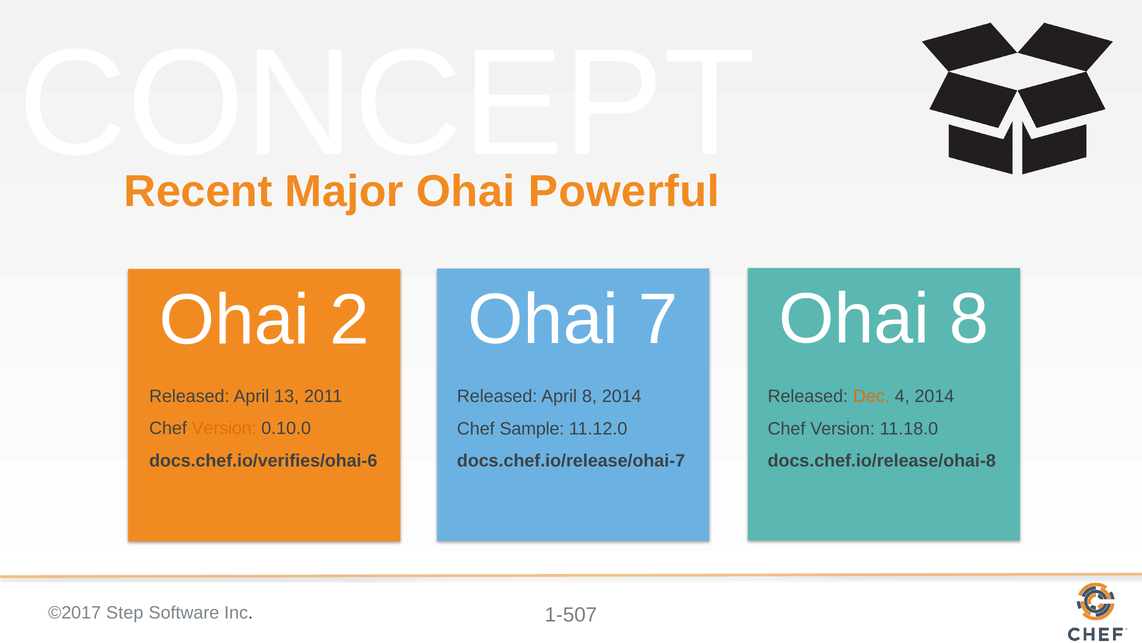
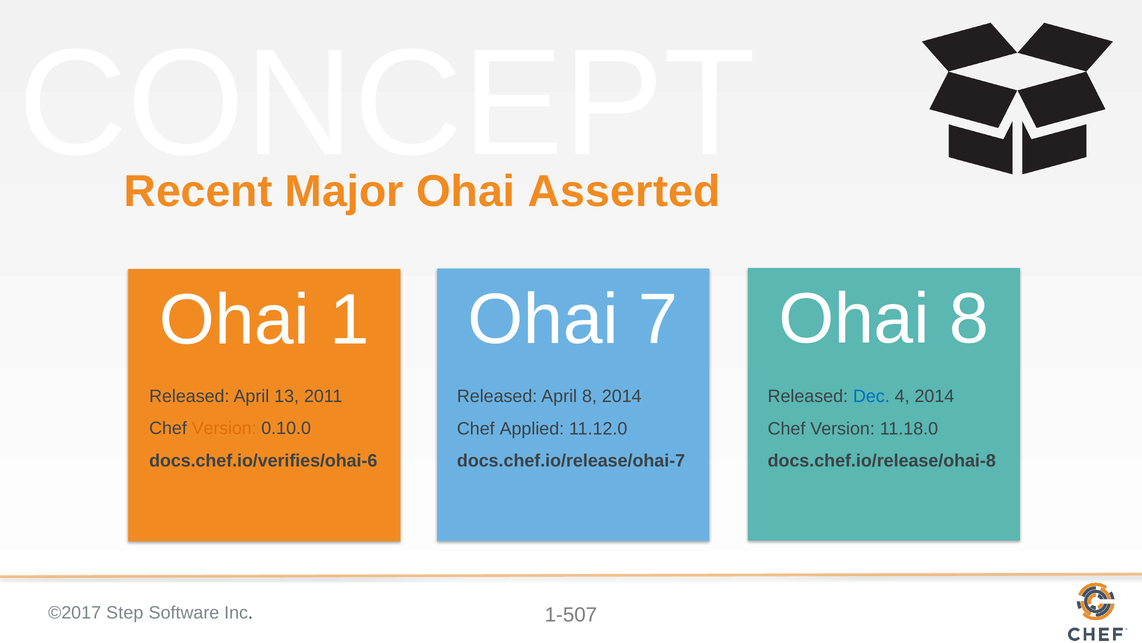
Powerful: Powerful -> Asserted (624, 191)
2: 2 -> 1 (349, 320)
Dec colour: orange -> blue (871, 396)
Sample: Sample -> Applied (532, 428)
